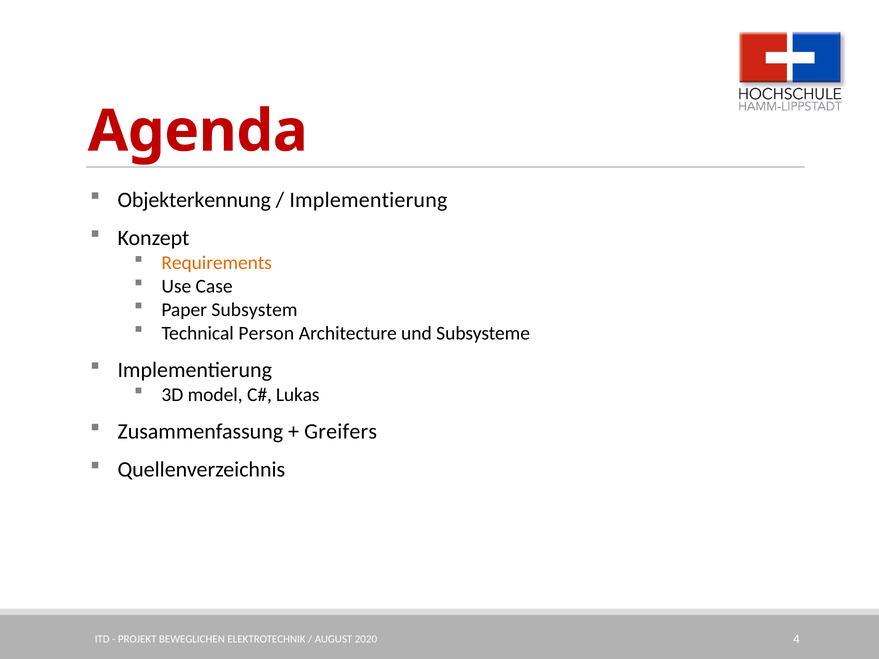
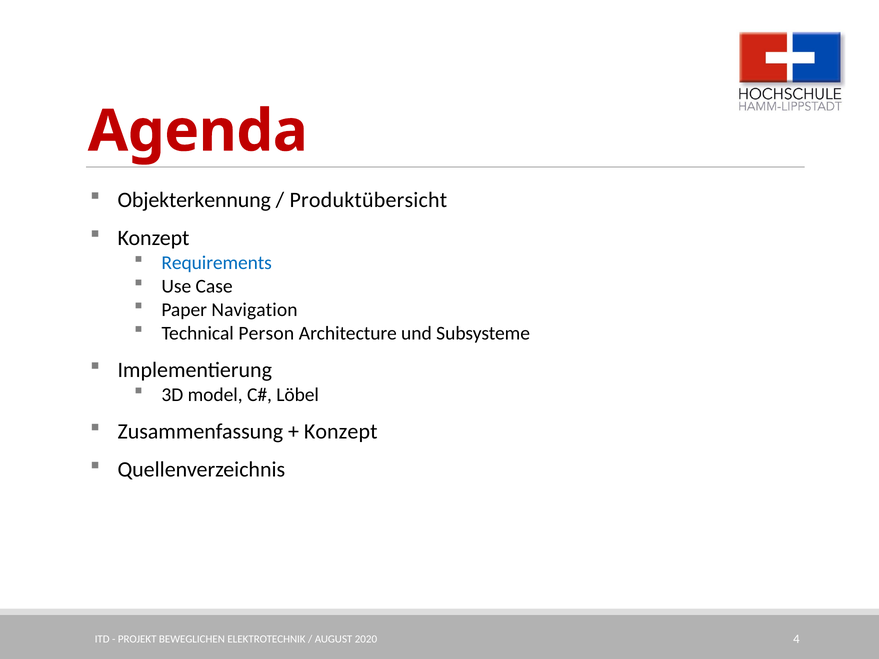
Implementierung: Implementierung -> Produktübersicht (368, 200)
Requirements colour: orange -> blue (217, 263)
Subsystem: Subsystem -> Navigation (255, 310)
Lukas: Lukas -> Löbel (298, 395)
Greifers: Greifers -> Konzept (341, 432)
